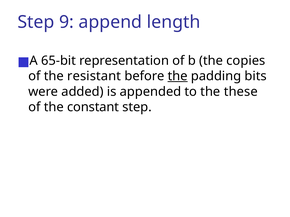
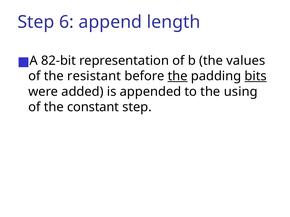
9: 9 -> 6 (66, 22)
65-bit: 65-bit -> 82-bit (59, 61)
copies: copies -> values (246, 61)
bits underline: none -> present (256, 76)
these: these -> using (241, 92)
